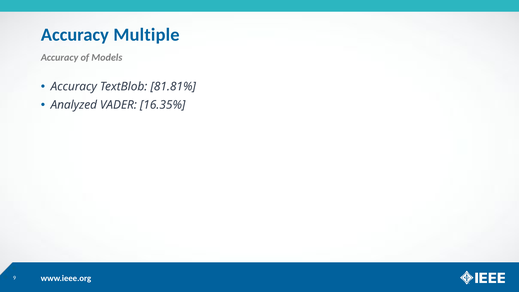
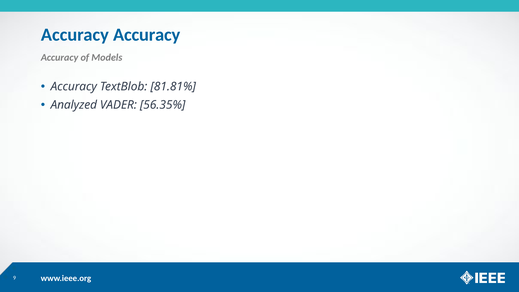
Accuracy Multiple: Multiple -> Accuracy (147, 35)
16.35%: 16.35% -> 56.35% (163, 105)
